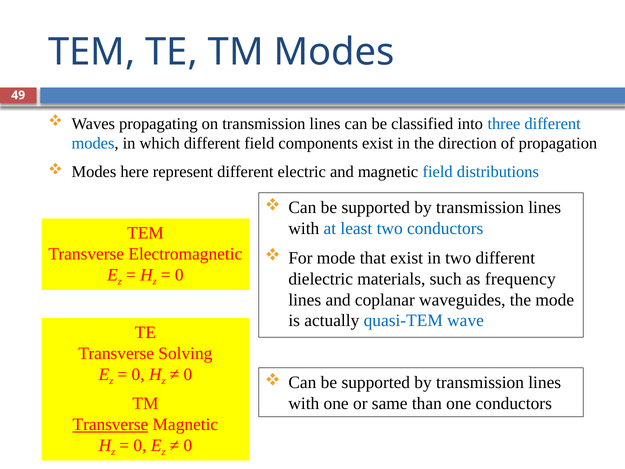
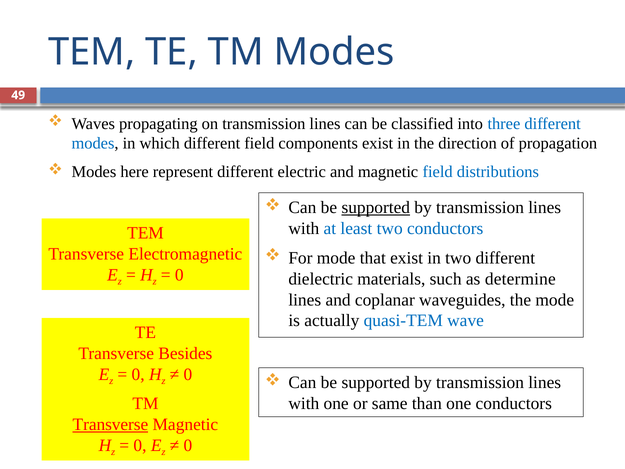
supported underline: none -> present (376, 208)
frequency: frequency -> determine (520, 279)
Solving: Solving -> Besides (185, 353)
